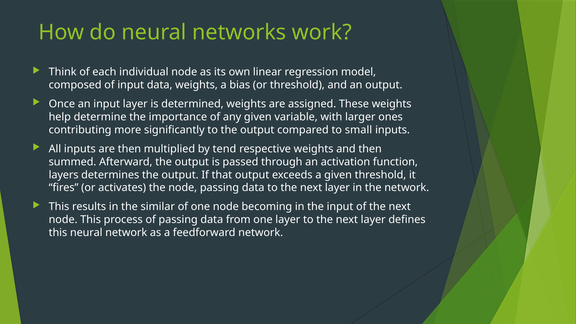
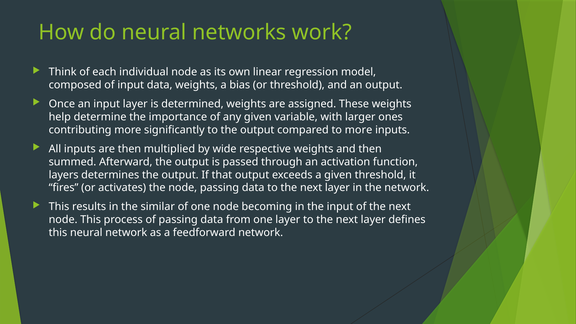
to small: small -> more (359, 130)
tend: tend -> wide (225, 149)
